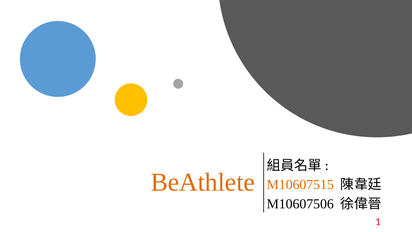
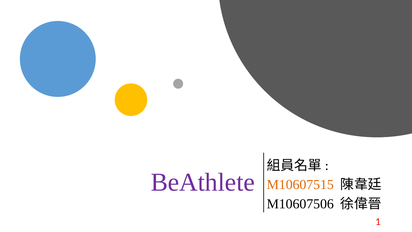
BeAthlete colour: orange -> purple (203, 182)
